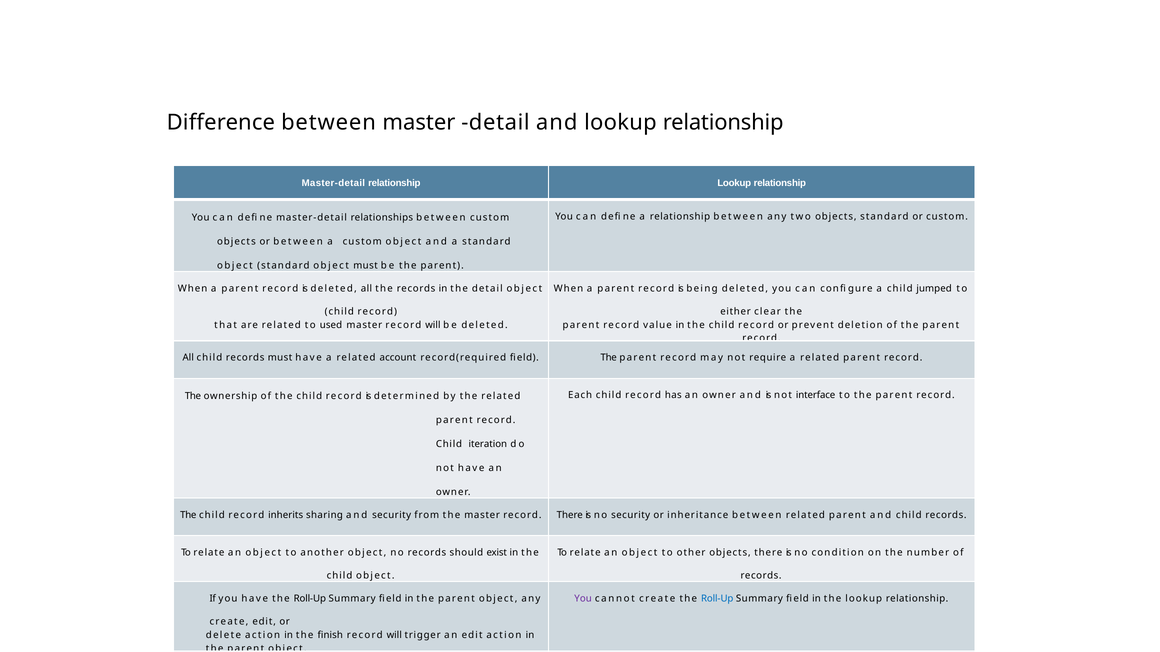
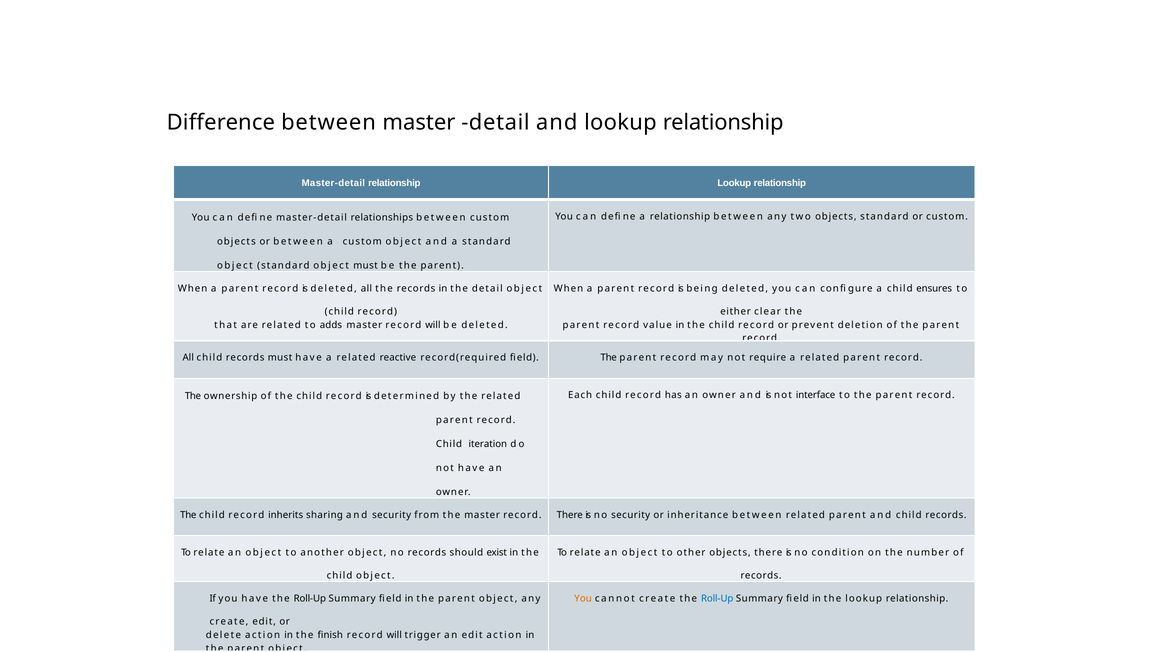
jumped: jumped -> ensures (934, 289)
used: used -> adds (331, 325)
account: account -> reactive (398, 358)
You colour: purple -> orange (583, 599)
